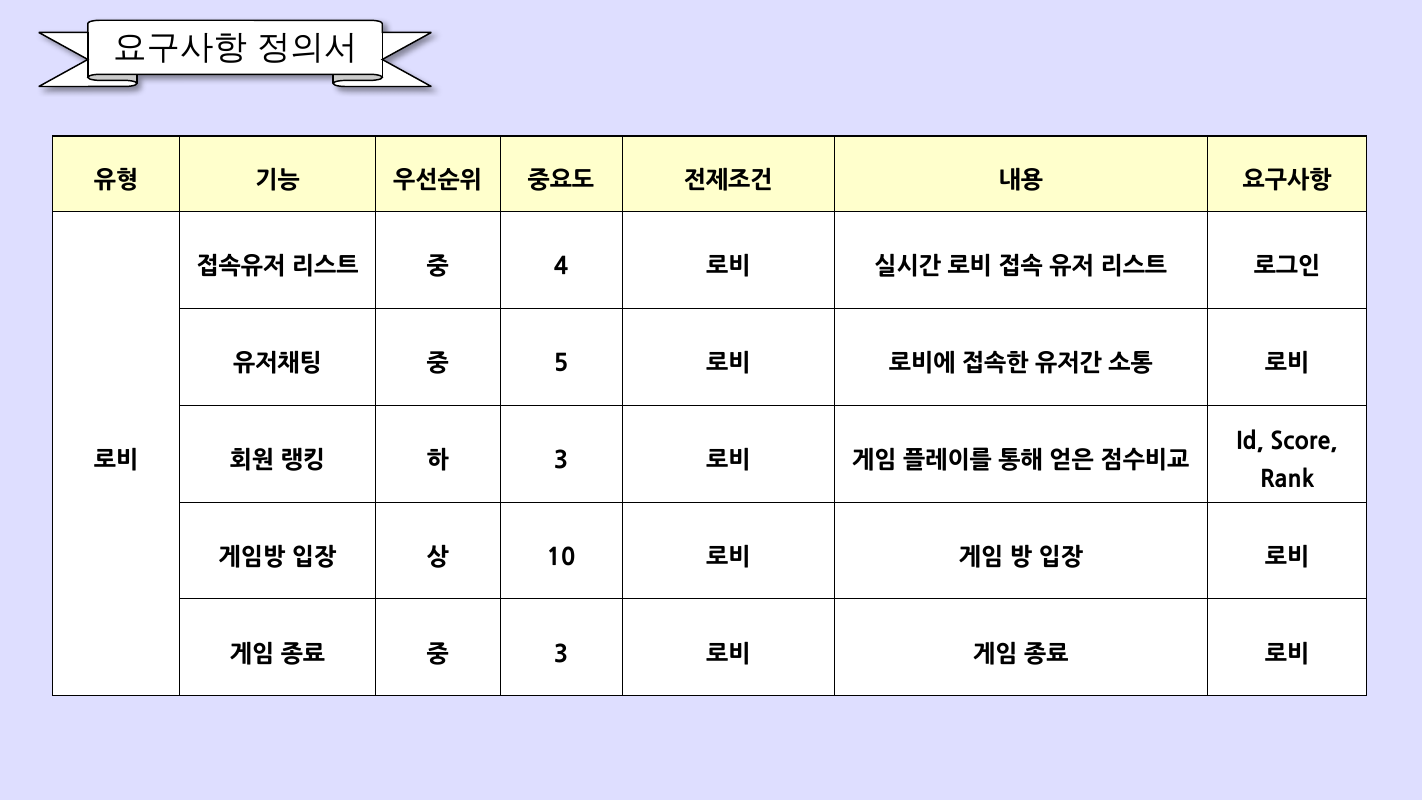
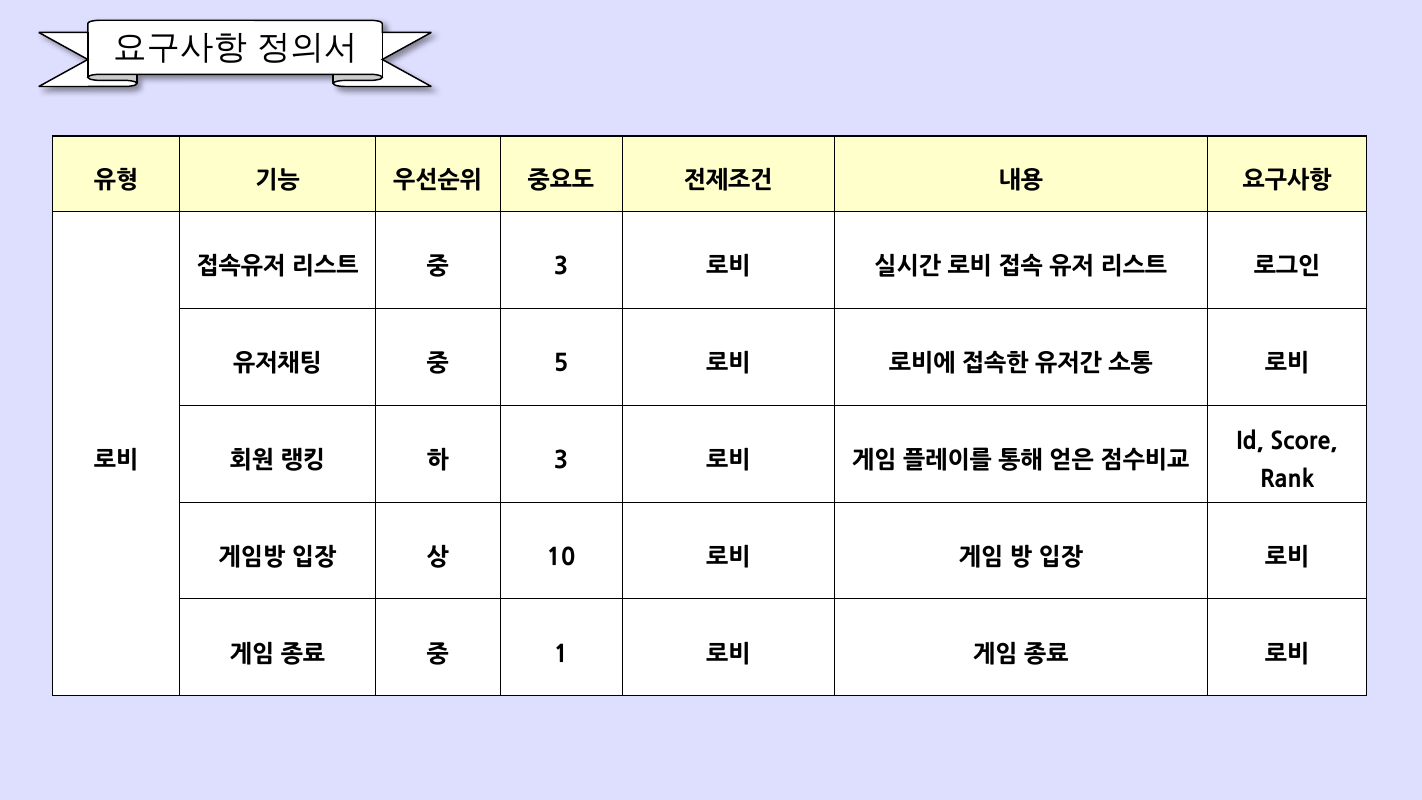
4: 4 -> 3 (561, 267)
3: 3 -> 1 (561, 655)
